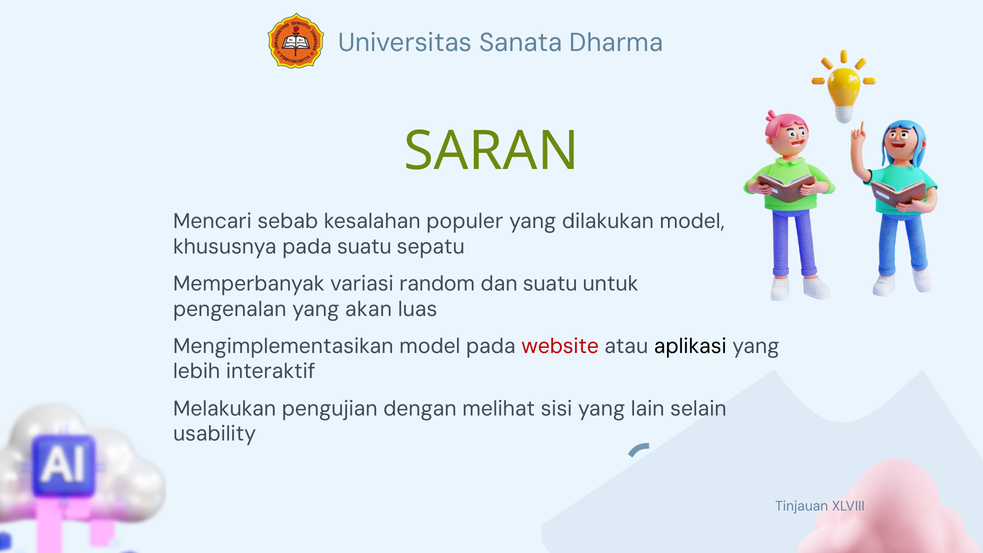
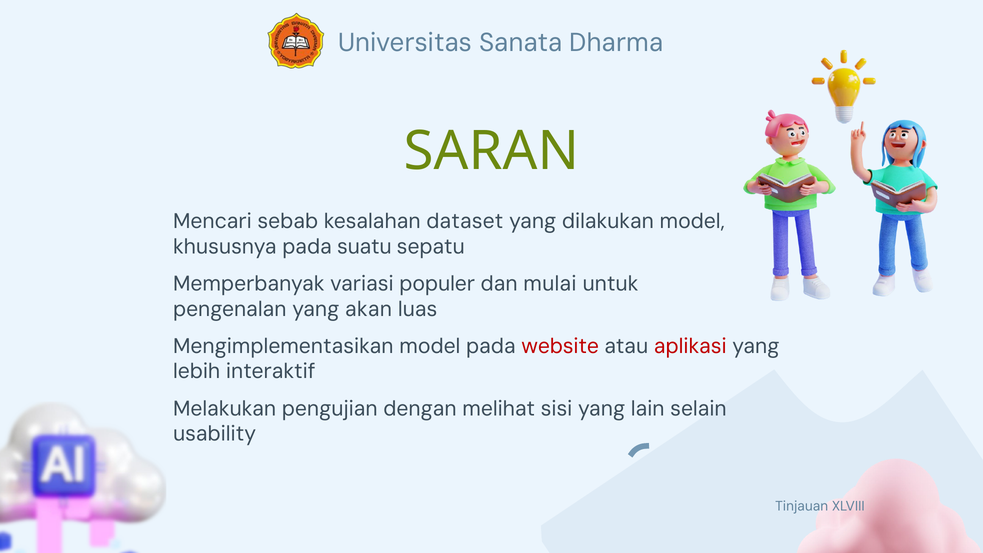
populer: populer -> dataset (465, 221)
random: random -> populer (437, 284)
dan suatu: suatu -> mulai (550, 284)
aplikasi colour: black -> red (690, 346)
